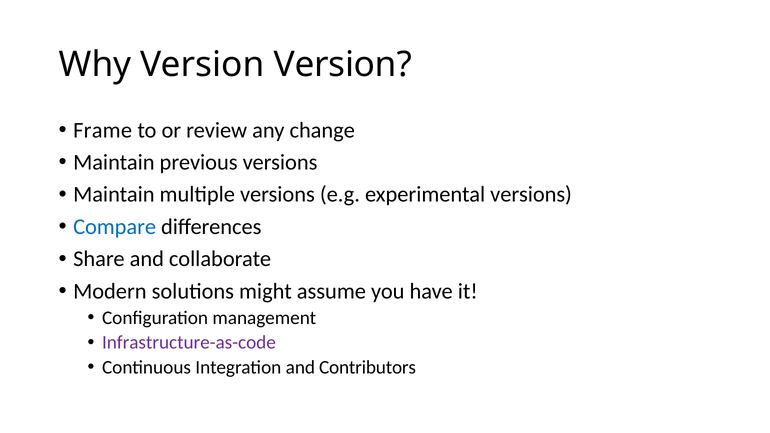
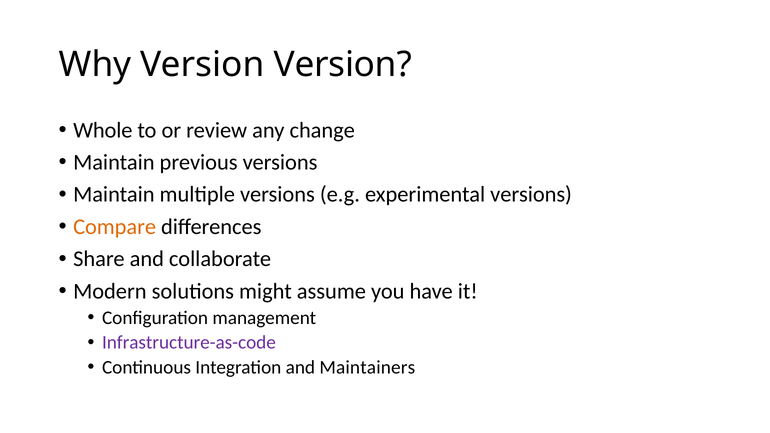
Frame: Frame -> Whole (103, 130)
Compare colour: blue -> orange (115, 227)
Contributors: Contributors -> Maintainers (367, 367)
